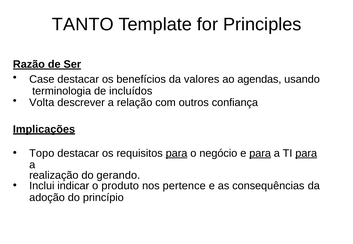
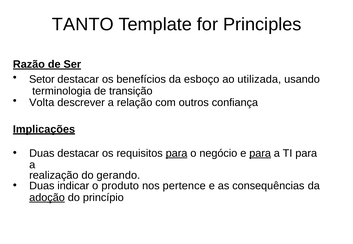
Case: Case -> Setor (42, 79)
valores: valores -> esboço (202, 79)
agendas: agendas -> utilizada (259, 79)
incluídos: incluídos -> transição (131, 91)
Topo: Topo -> Duas (42, 153)
para underline: present -> none (306, 153)
Inclui: Inclui -> Duas (42, 186)
adoção underline: none -> present (47, 198)
